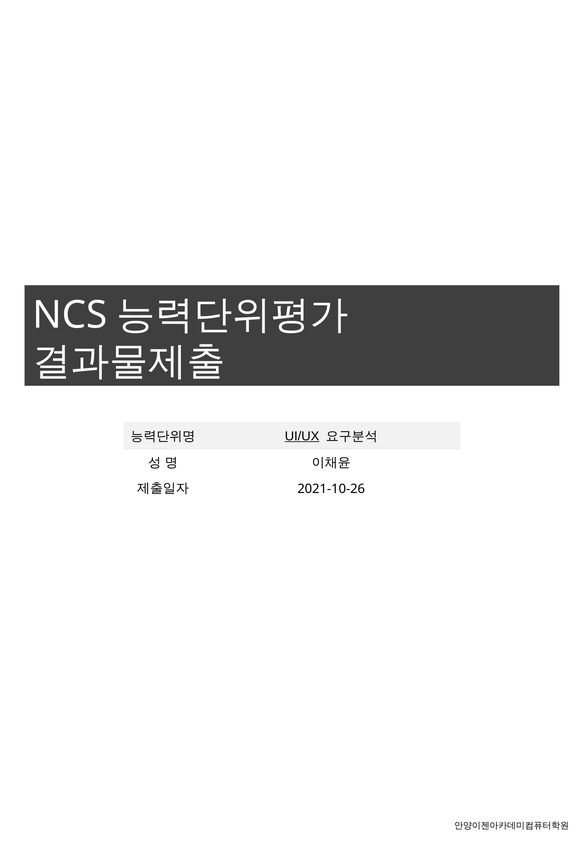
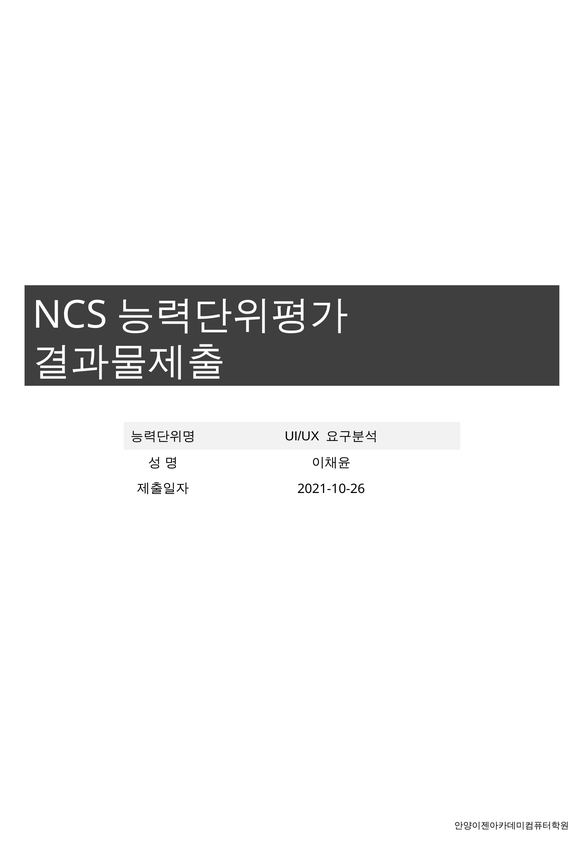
UI/UX underline: present -> none (302, 436)
